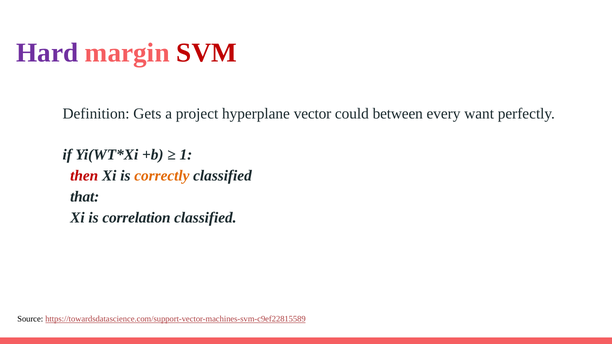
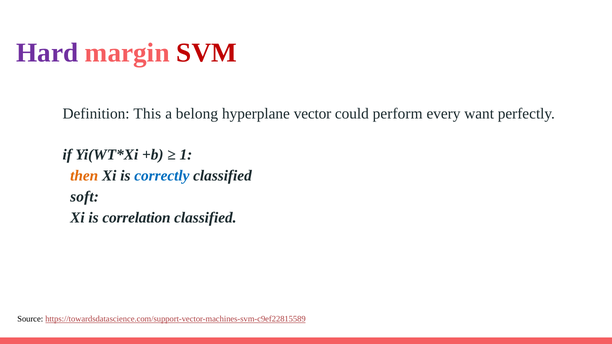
Gets: Gets -> This (147, 114)
project: project -> belong (197, 114)
between: between -> perform (398, 114)
then colour: red -> orange (84, 176)
correctly colour: orange -> blue (162, 176)
that: that -> soft (85, 197)
